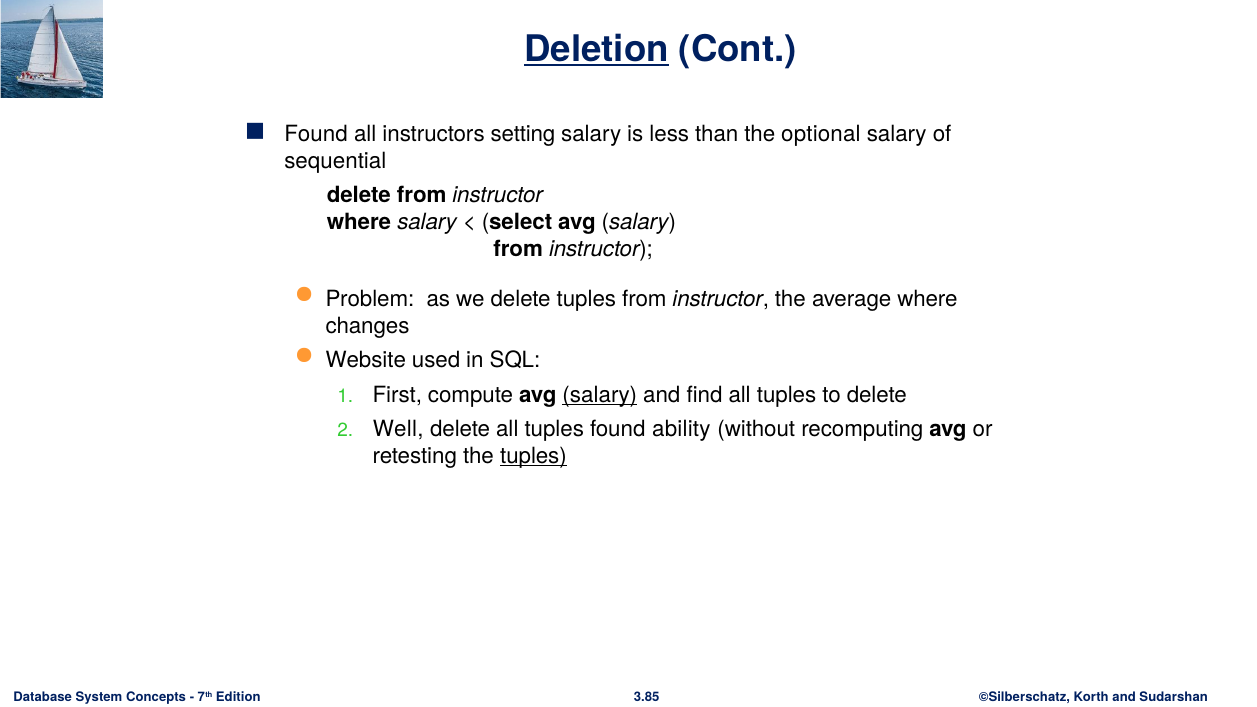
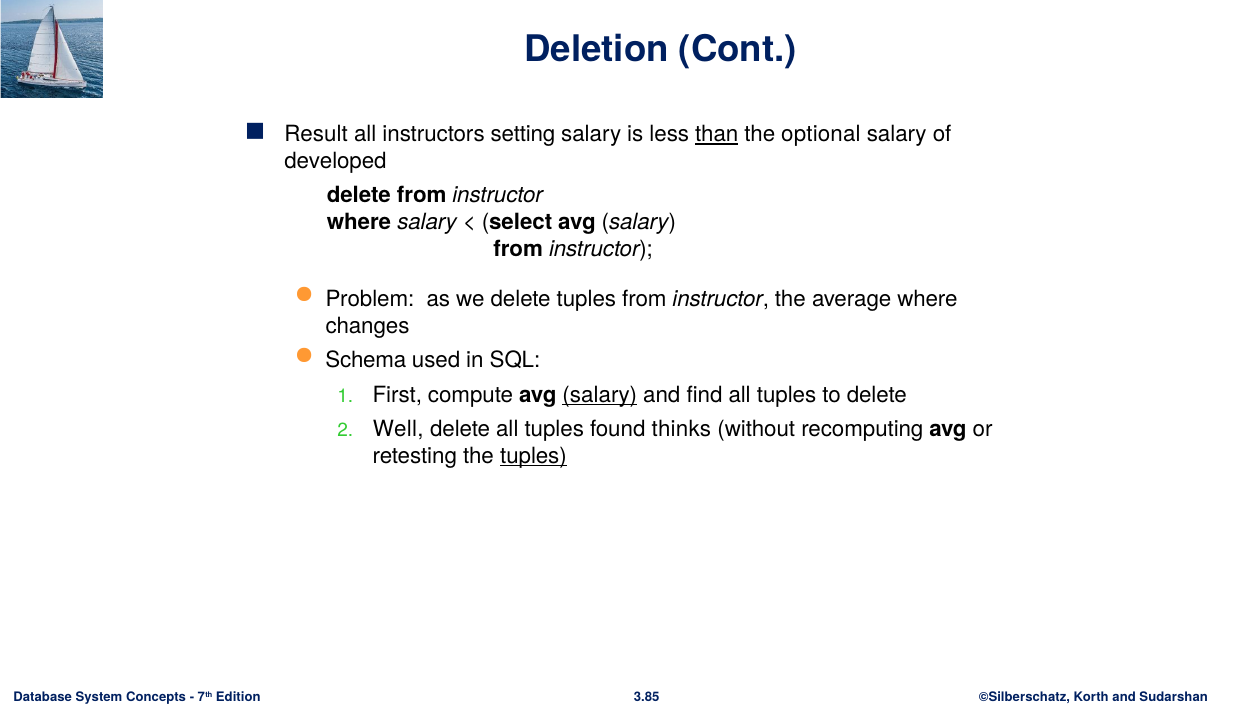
Deletion underline: present -> none (597, 49)
Found: Found -> Result (316, 134)
than underline: none -> present (717, 134)
sequential: sequential -> developed (335, 161)
Website: Website -> Schema (366, 360)
ability: ability -> thinks (681, 429)
